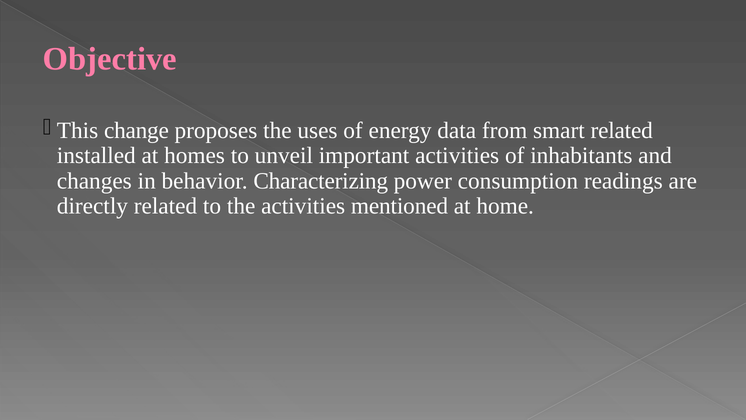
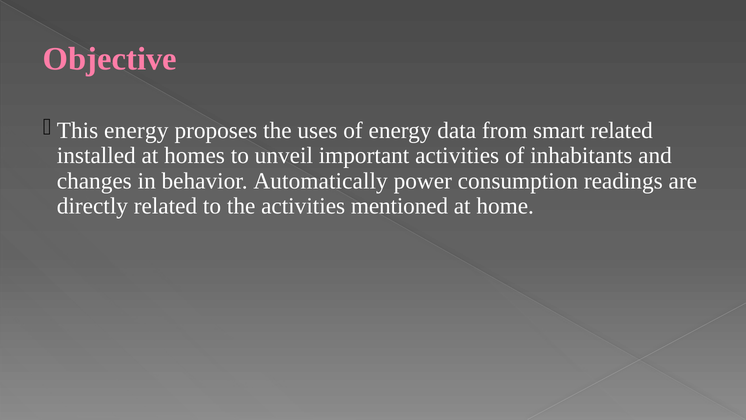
change: change -> energy (136, 130)
Characterizing: Characterizing -> Automatically (321, 181)
